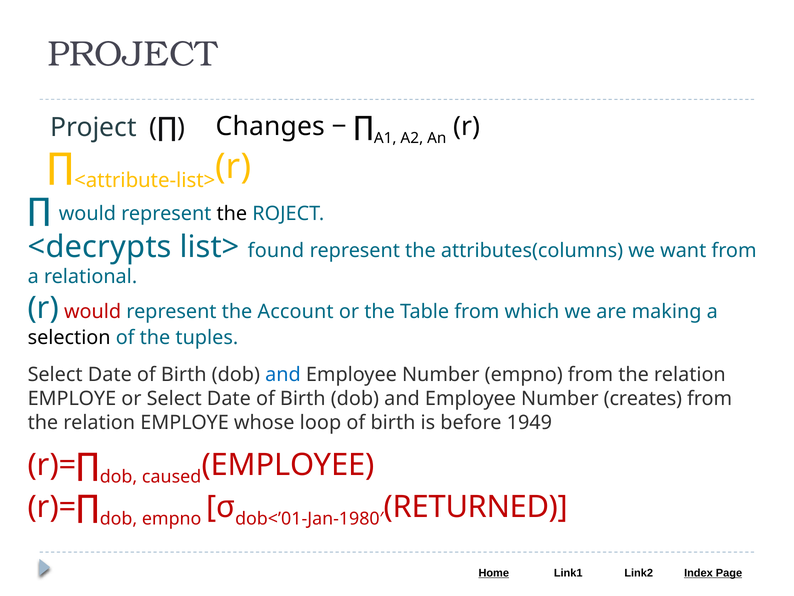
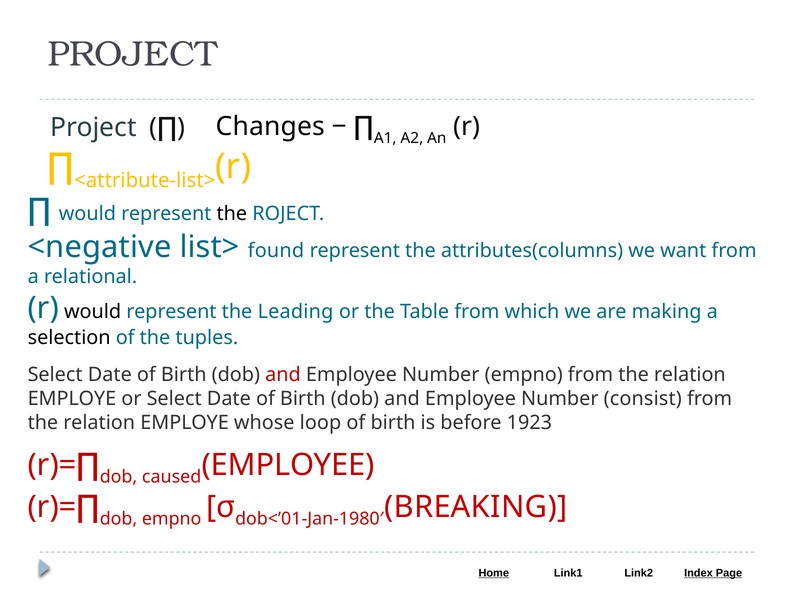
<decrypts: <decrypts -> <negative (100, 247)
would colour: red -> black (93, 311)
Account: Account -> Leading (295, 311)
and colour: blue -> red (283, 374)
creates: creates -> consist (643, 398)
1949: 1949 -> 1923 (529, 422)
RETURNED: RETURNED -> BREAKING (476, 507)
